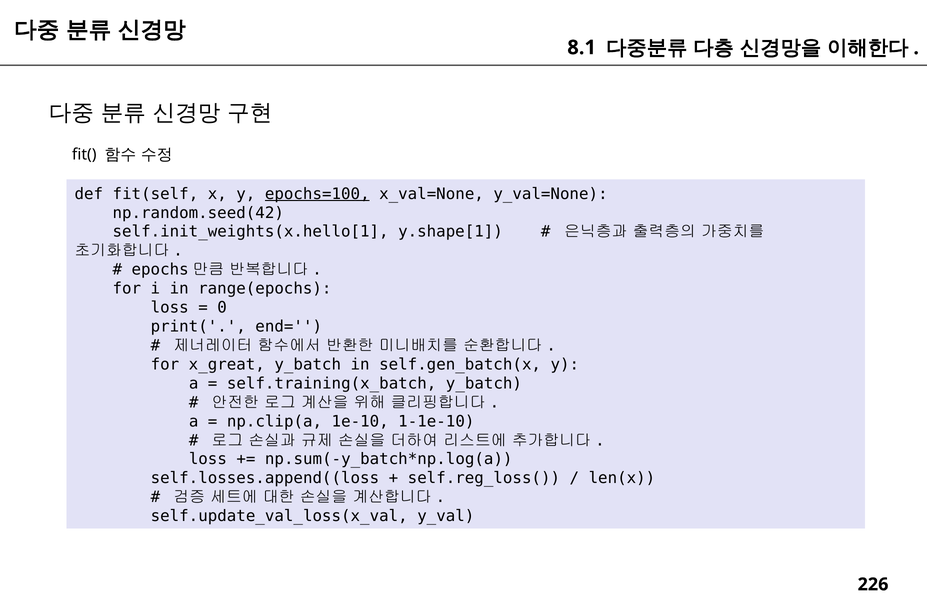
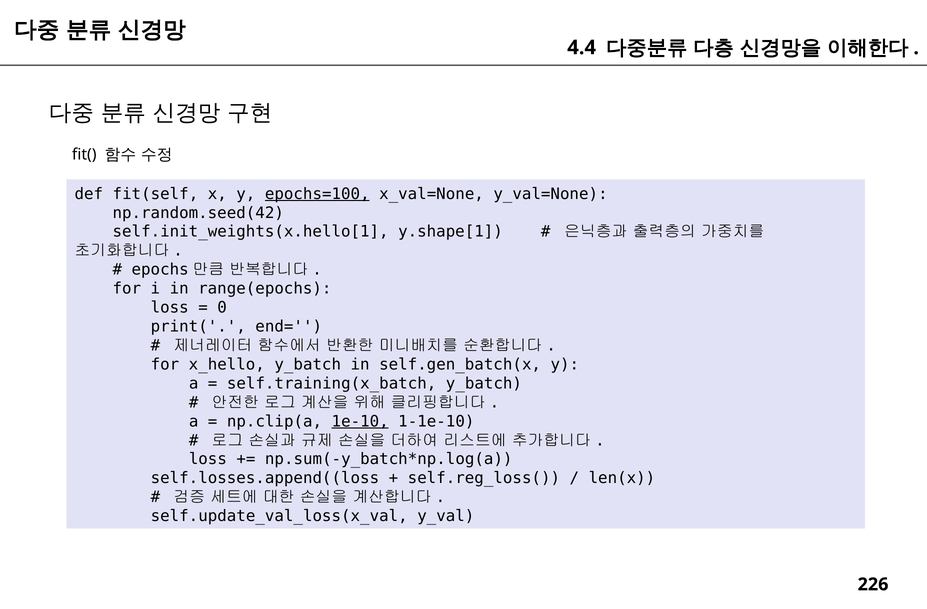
8.1: 8.1 -> 4.4 (582, 48)
x_great: x_great -> x_hello (227, 364)
1e-10 underline: none -> present (360, 421)
